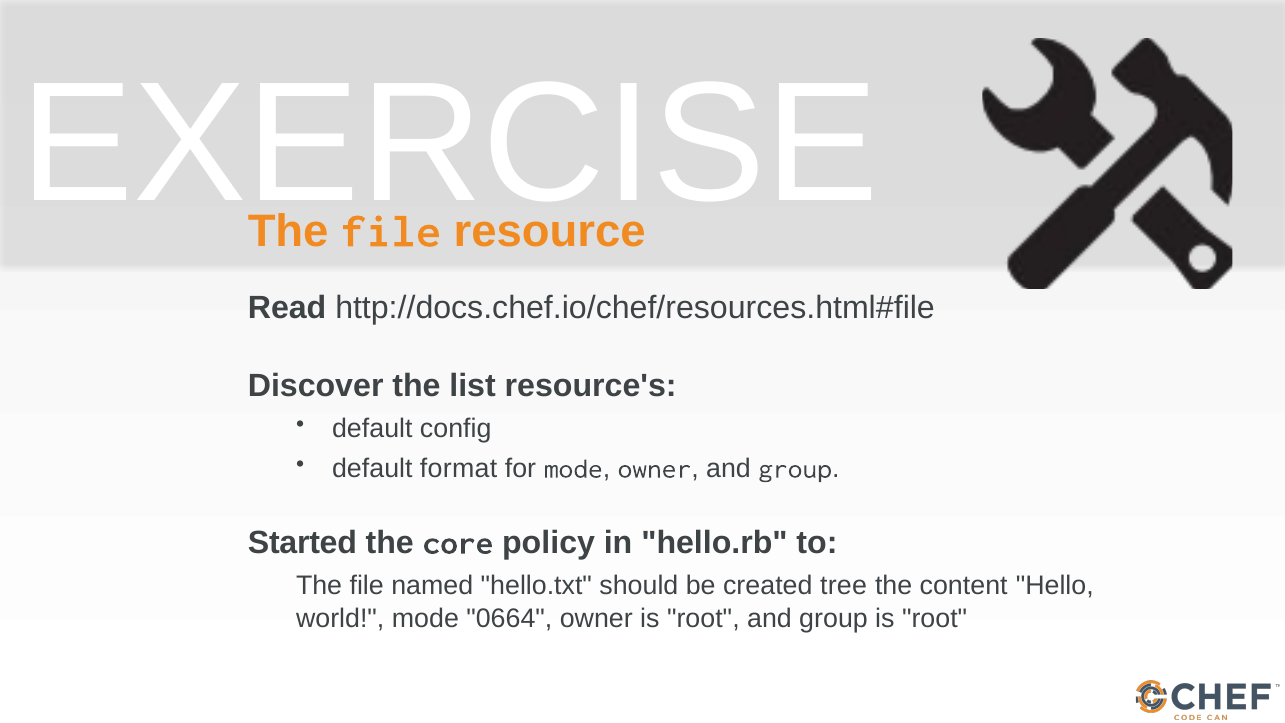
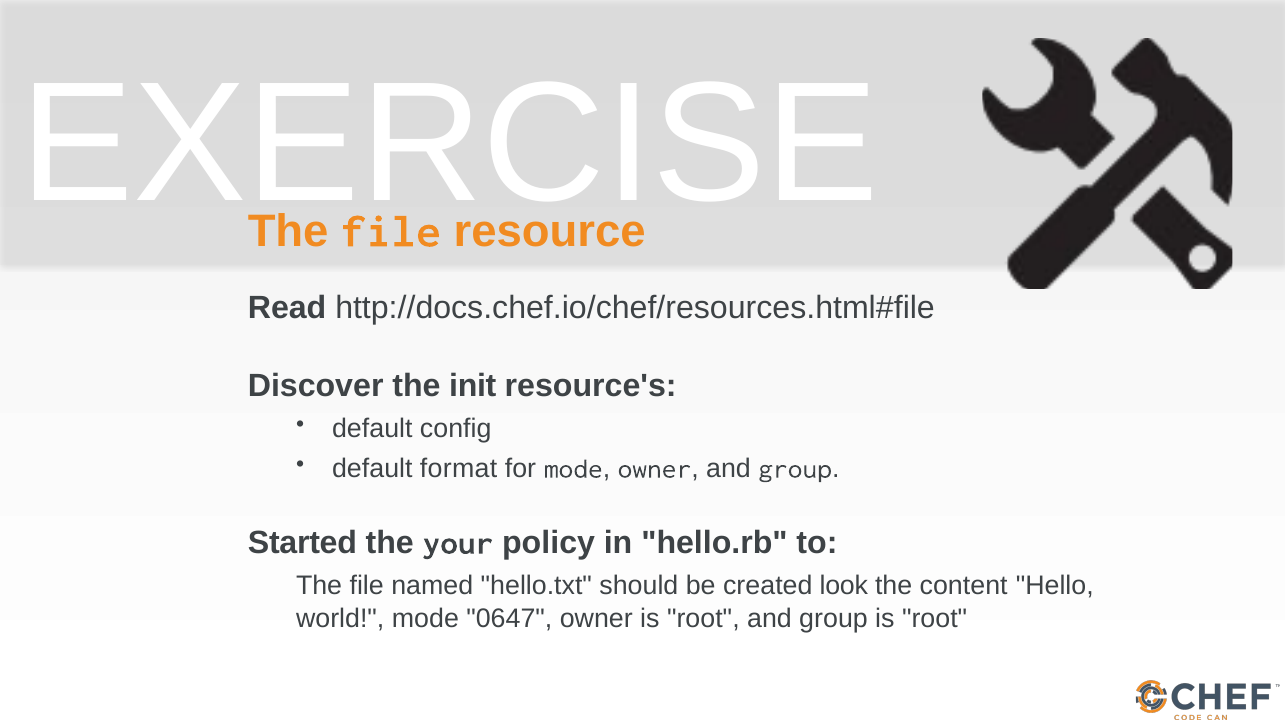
list: list -> init (473, 385)
core: core -> your (458, 543)
tree: tree -> look (844, 586)
0664: 0664 -> 0647 (509, 618)
